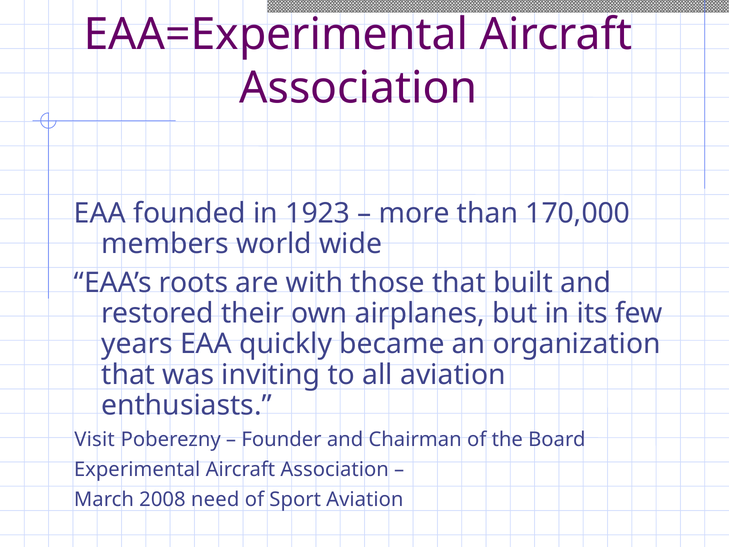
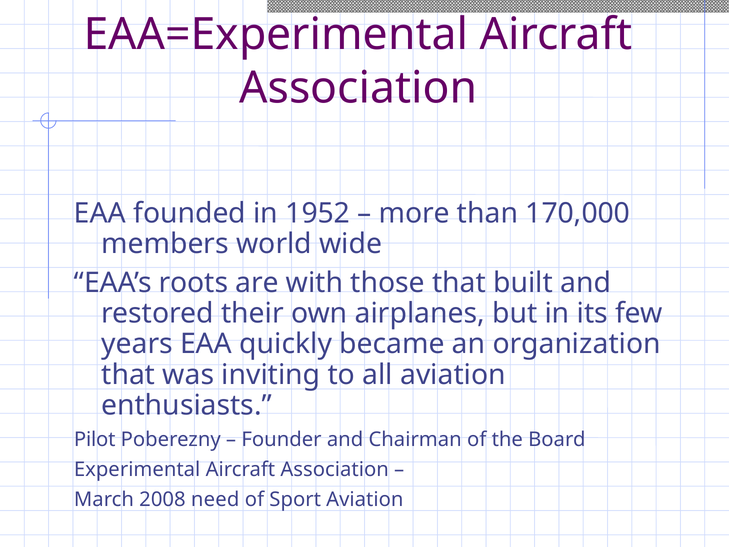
1923: 1923 -> 1952 (318, 213)
Visit: Visit -> Pilot (95, 439)
